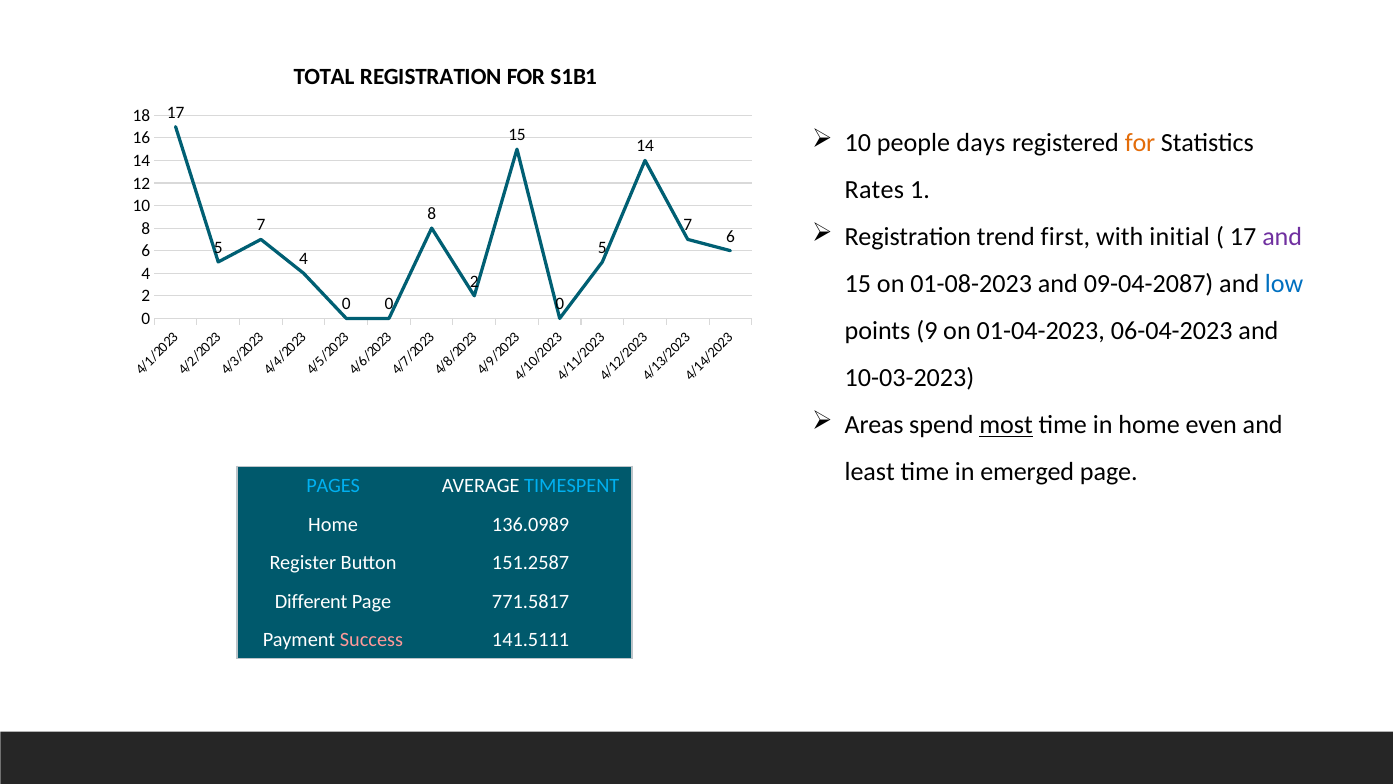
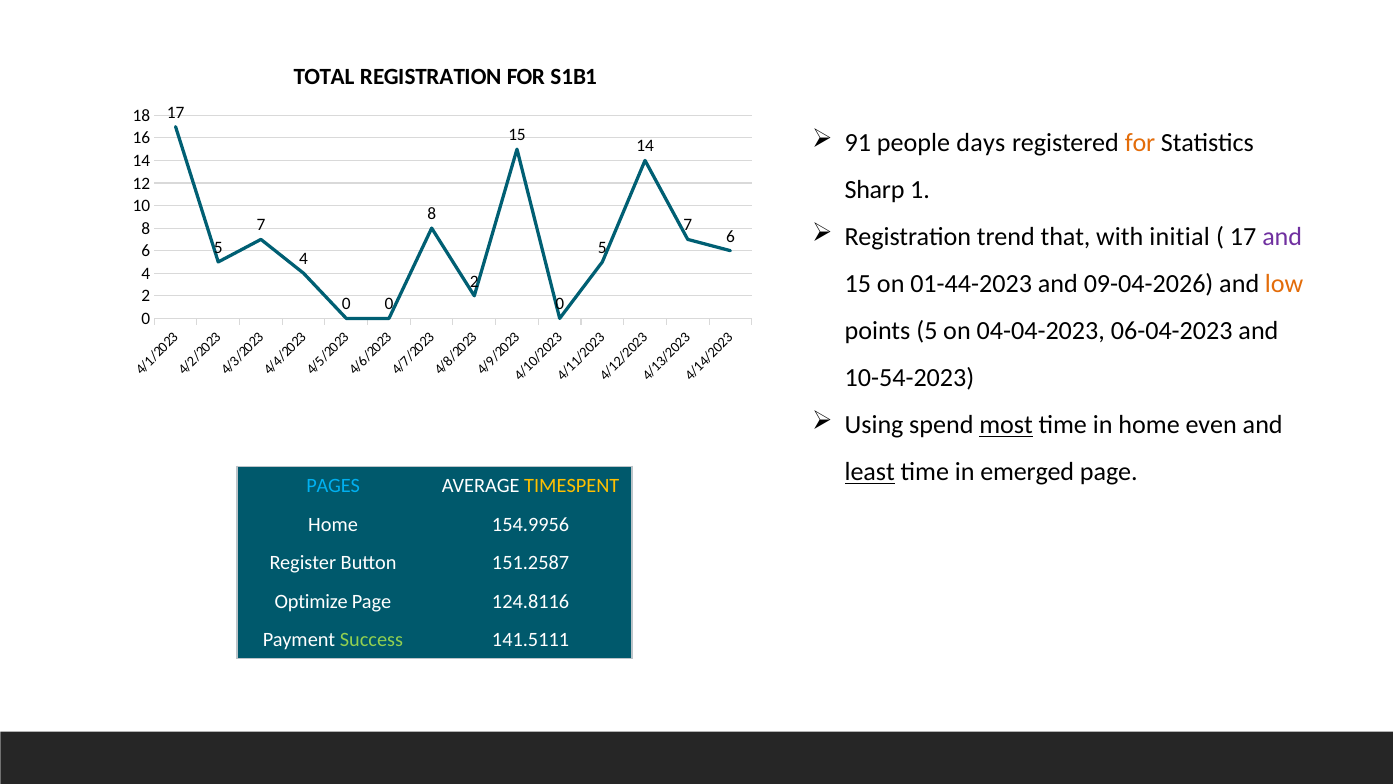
10: 10 -> 91 (858, 143)
Rates: Rates -> Sharp (875, 190)
first: first -> that (1066, 237)
01-08-2023: 01-08-2023 -> 01-44-2023 (971, 284)
09-04-2087: 09-04-2087 -> 09-04-2026 (1149, 284)
low colour: blue -> orange (1284, 284)
points 9: 9 -> 5 (927, 331)
01-04-2023: 01-04-2023 -> 04-04-2023 (1041, 331)
10-03-2023: 10-03-2023 -> 10-54-2023 (909, 378)
Areas: Areas -> Using (874, 425)
least underline: none -> present (870, 472)
TIMESPENT colour: light blue -> yellow (572, 486)
136.0989: 136.0989 -> 154.9956 (531, 524)
Different: Different -> Optimize (311, 601)
771.5817: 771.5817 -> 124.8116 (531, 601)
Success colour: pink -> light green (371, 640)
